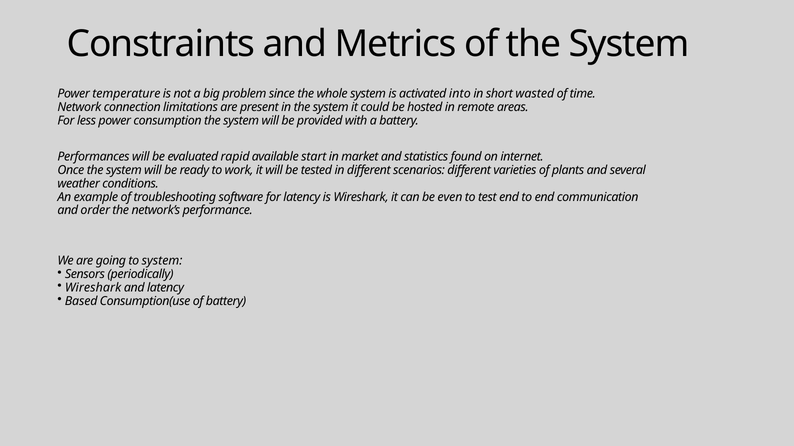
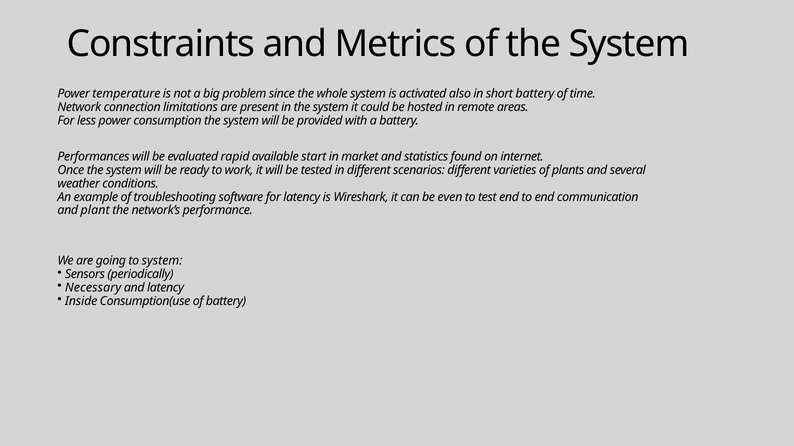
into: into -> also (460, 94)
short wasted: wasted -> battery (535, 94)
order: order -> plant (95, 211)
Wireshark: Wireshark -> Necessary (93, 288)
Based: Based -> Inside (81, 301)
